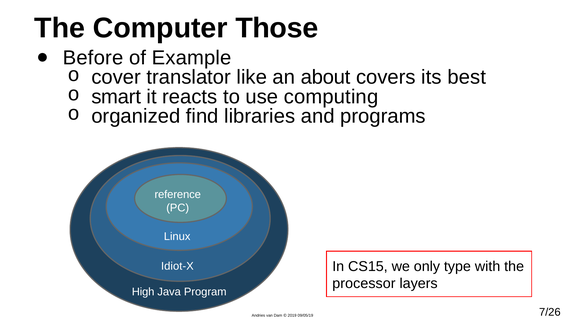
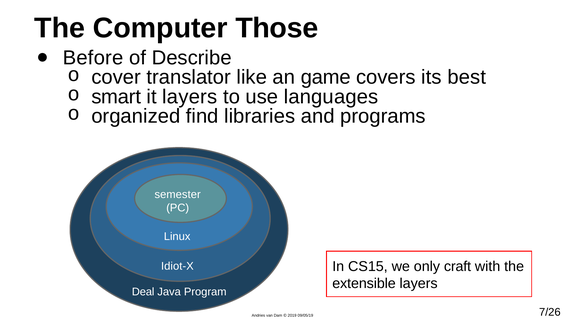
Example: Example -> Describe (192, 58)
about: about -> game (326, 77)
it reacts: reacts -> layers (190, 97)
computing: computing -> languages (331, 97)
reference: reference -> semester (178, 195)
type: type -> craft (458, 267)
processor: processor -> extensible (364, 284)
High: High -> Deal (143, 292)
